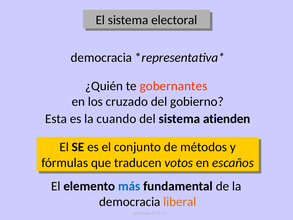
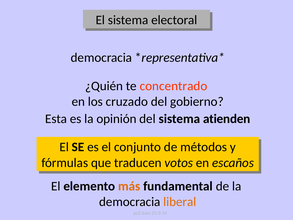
gobernantes: gobernantes -> concentrado (173, 86)
cuando: cuando -> opinión (117, 119)
más colour: blue -> orange (129, 186)
